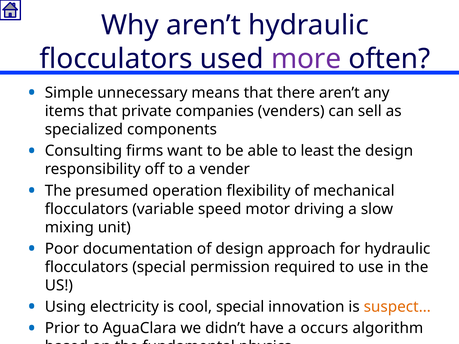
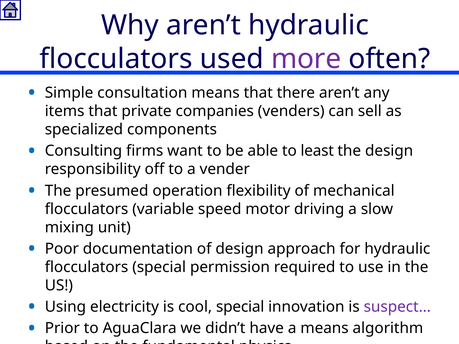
unnecessary: unnecessary -> consultation (142, 93)
suspect… colour: orange -> purple (397, 307)
a occurs: occurs -> means (324, 328)
